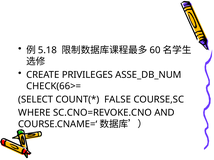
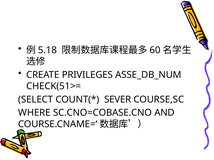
CHECK(66>=: CHECK(66>= -> CHECK(51>= (54, 86)
FALSE: FALSE -> SEVER (118, 100)
SC.CNO=REVOKE.CNO: SC.CNO=REVOKE.CNO -> SC.CNO=COBASE.CNO (102, 113)
